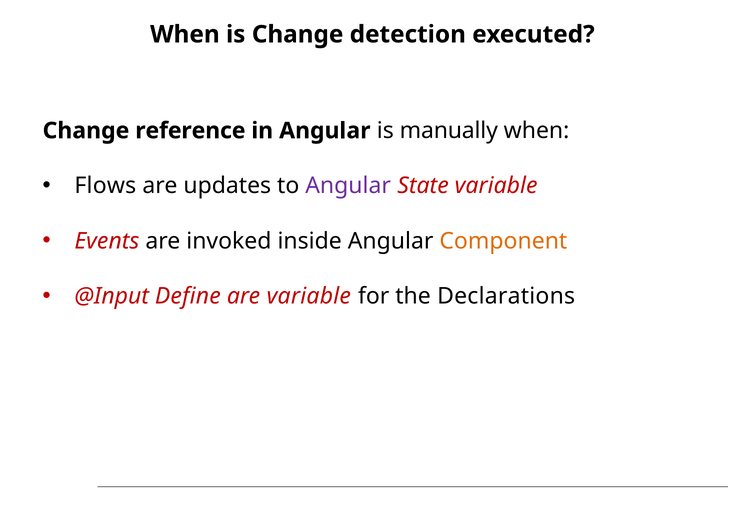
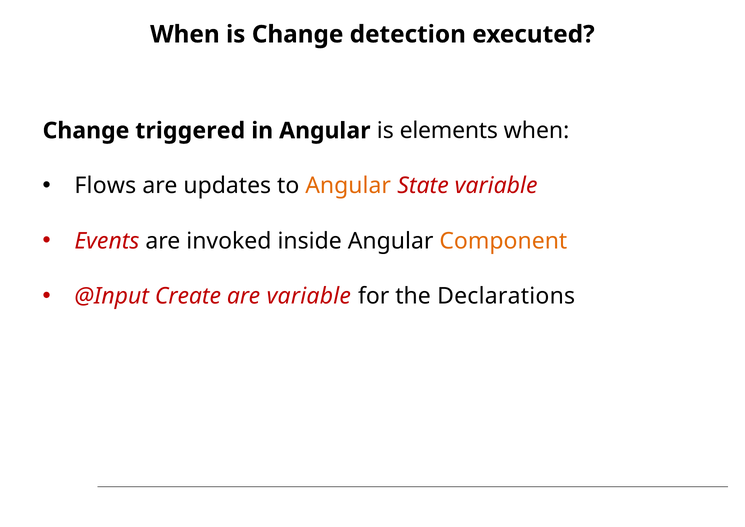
reference: reference -> triggered (190, 131)
manually: manually -> elements (449, 131)
Angular colour: purple -> orange (348, 186)
Define: Define -> Create (188, 296)
